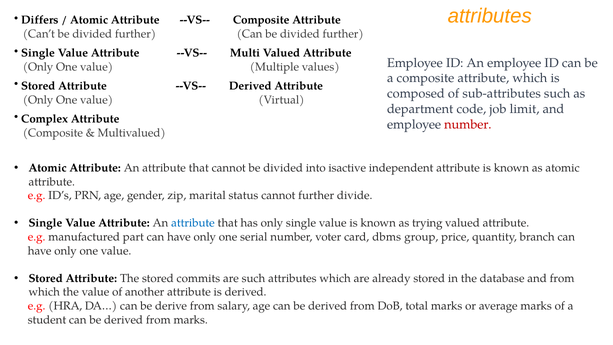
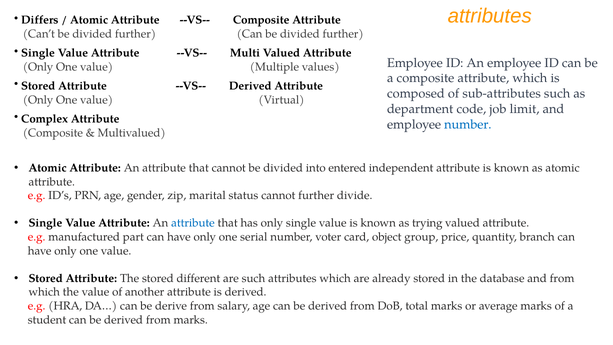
number colour: red -> blue (468, 124)
isactive: isactive -> entered (347, 168)
dbms: dbms -> object (387, 237)
commits: commits -> different (198, 278)
